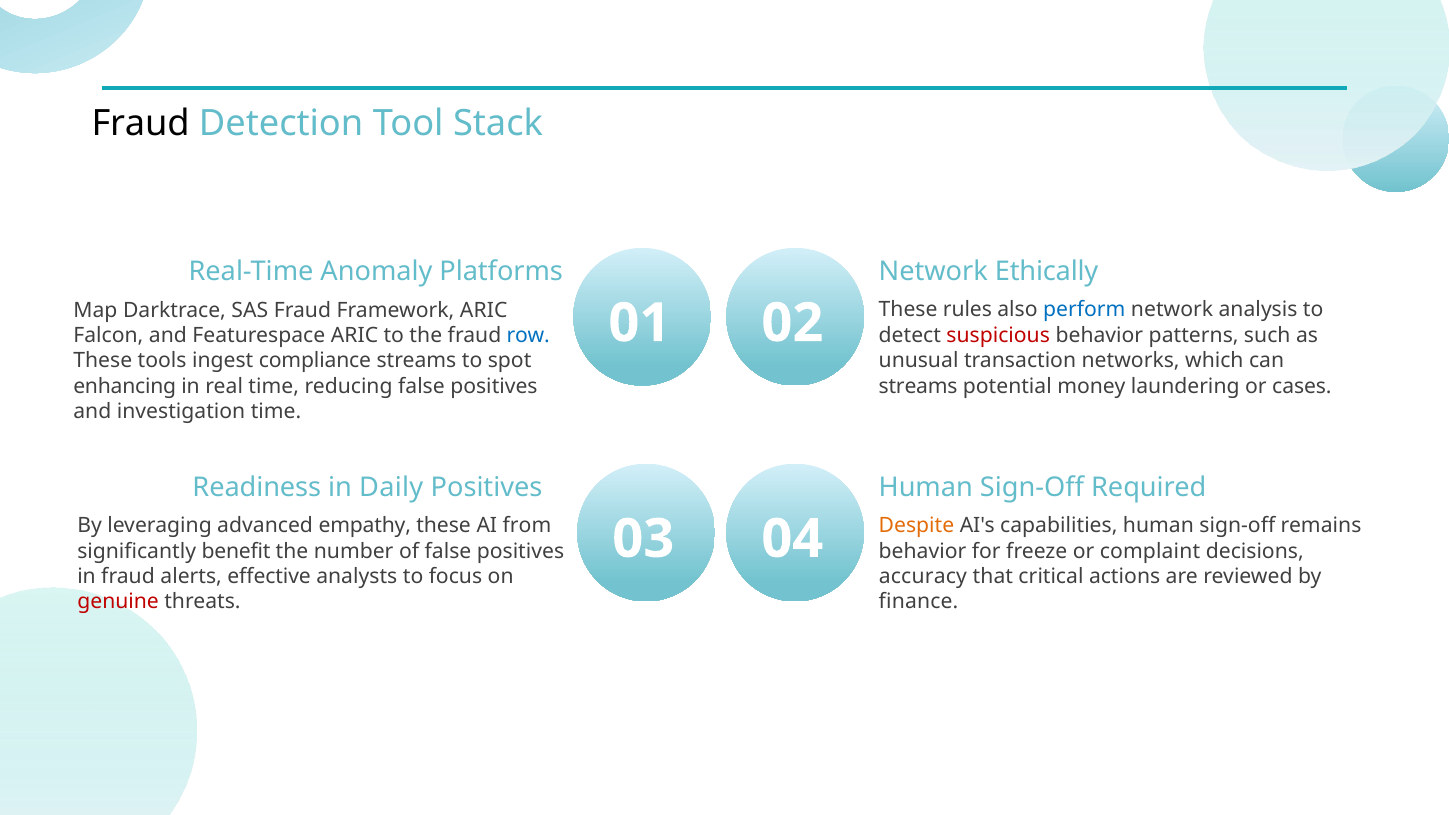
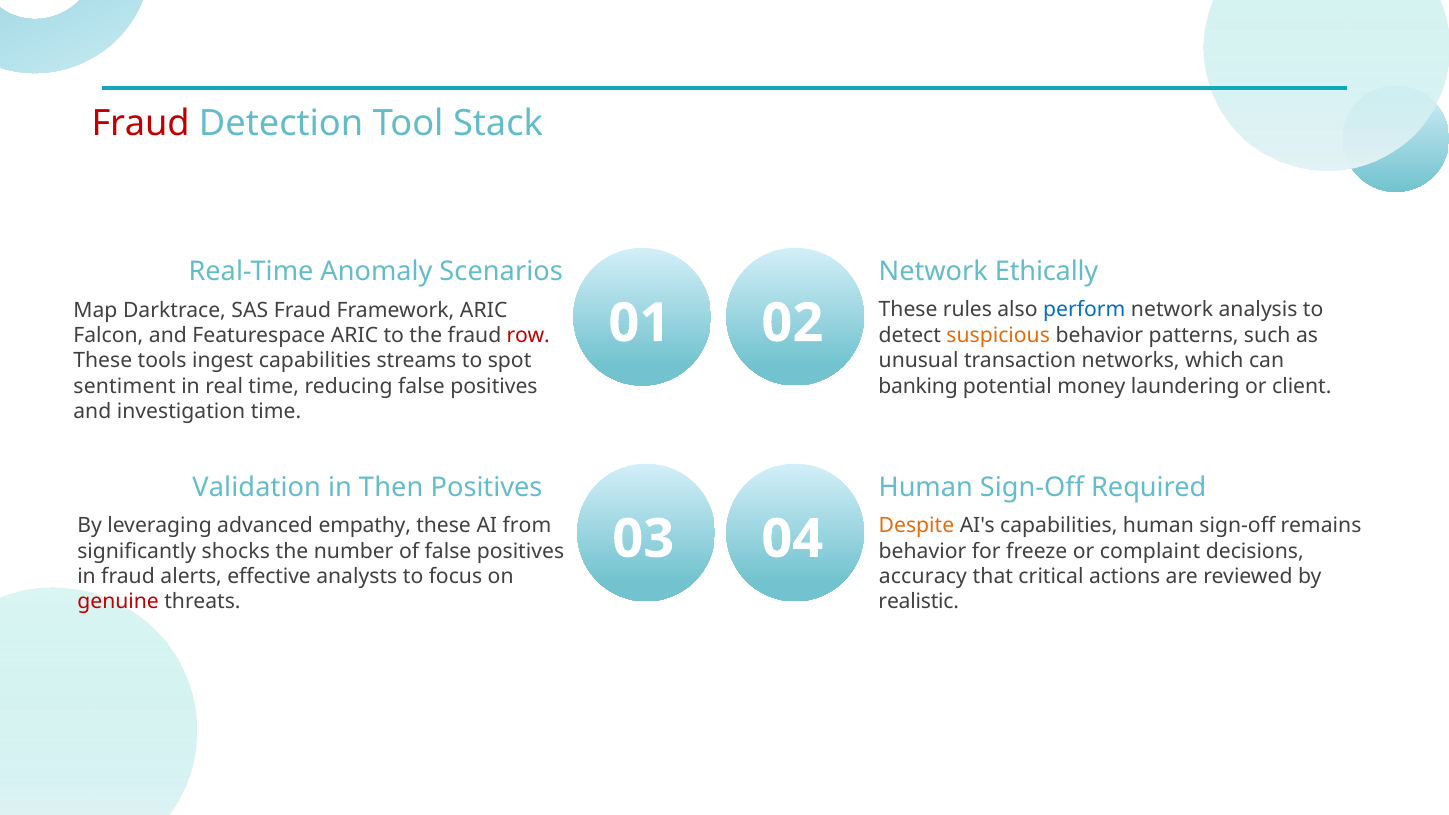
Fraud colour: black -> red (141, 123)
Platforms: Platforms -> Scenarios (501, 271)
row colour: blue -> red (528, 335)
suspicious colour: red -> orange (998, 335)
ingest compliance: compliance -> capabilities (315, 361)
enhancing: enhancing -> sentiment (125, 386)
streams: streams -> banking (918, 386)
cases: cases -> client (1302, 386)
Readiness: Readiness -> Validation (257, 487)
Daily: Daily -> Then (391, 487)
benefit: benefit -> shocks (236, 551)
finance: finance -> realistic (919, 602)
